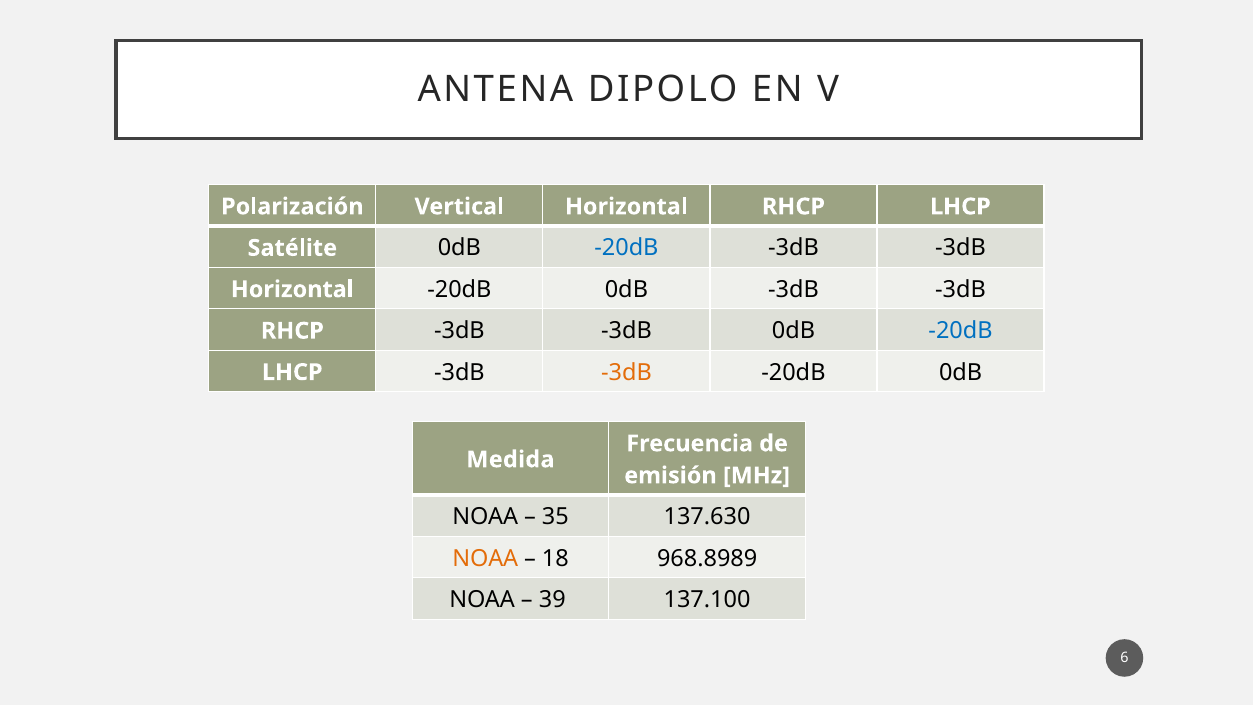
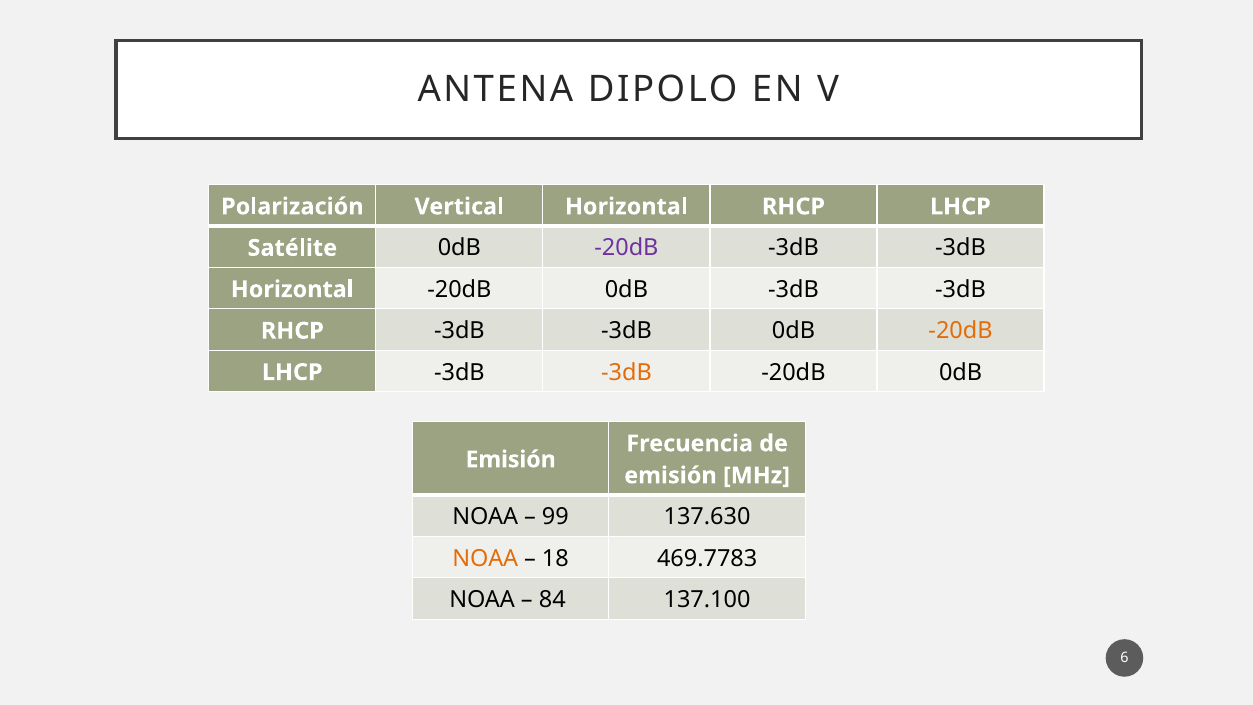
-20dB colour: blue -> purple (626, 248)
-20dB colour: blue -> orange (961, 331)
Medida: Medida -> Emisión (511, 459)
35: 35 -> 99 (555, 517)
968.8989: 968.8989 -> 469.7783 (707, 558)
39: 39 -> 84 (552, 600)
